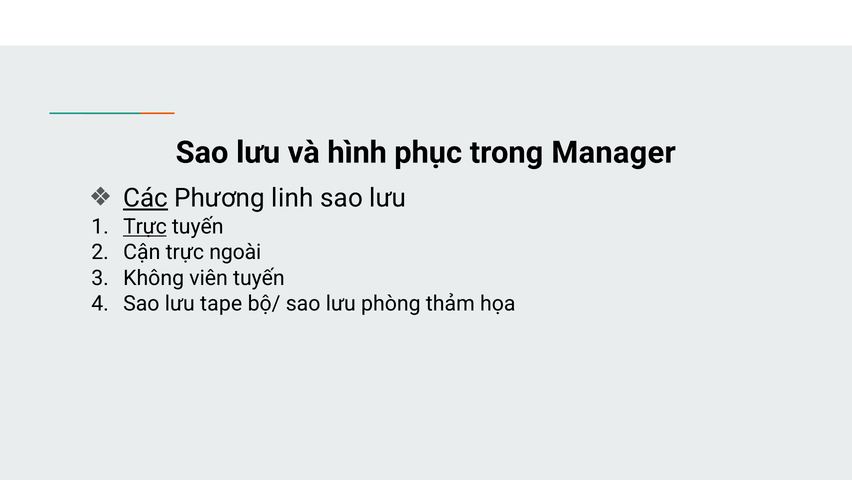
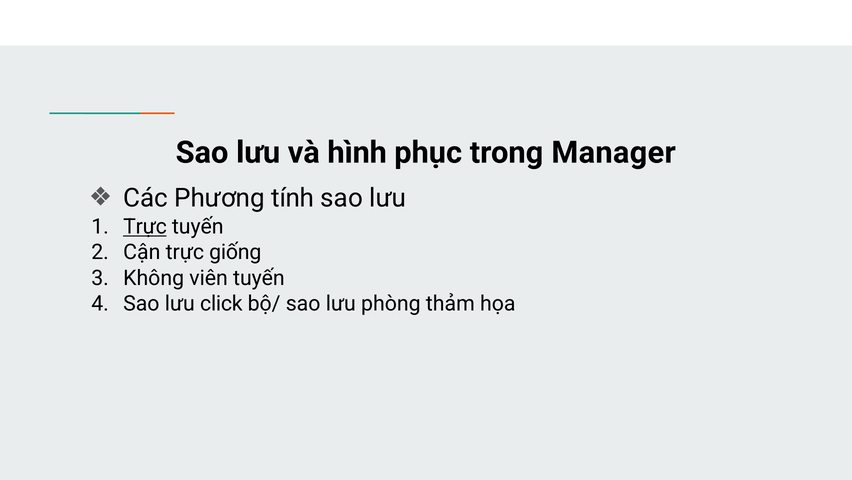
Các underline: present -> none (146, 198)
linh: linh -> tính (293, 198)
ngoài: ngoài -> giống (235, 252)
tape: tape -> click (221, 303)
